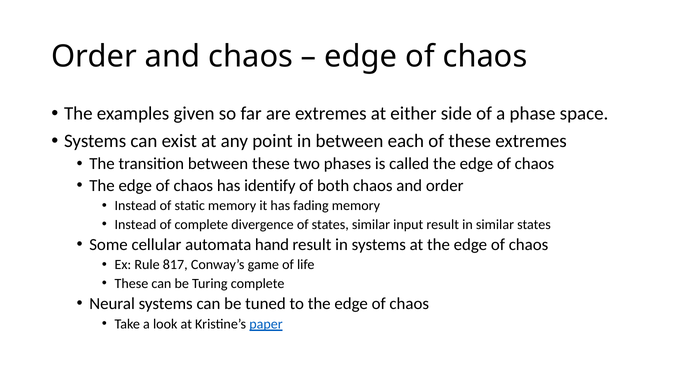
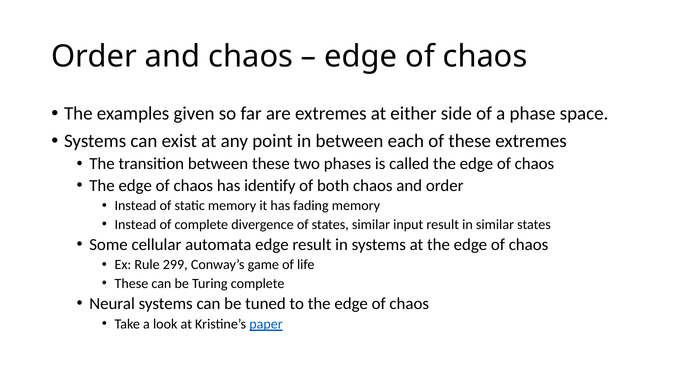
automata hand: hand -> edge (272, 245)
817: 817 -> 299 (175, 265)
